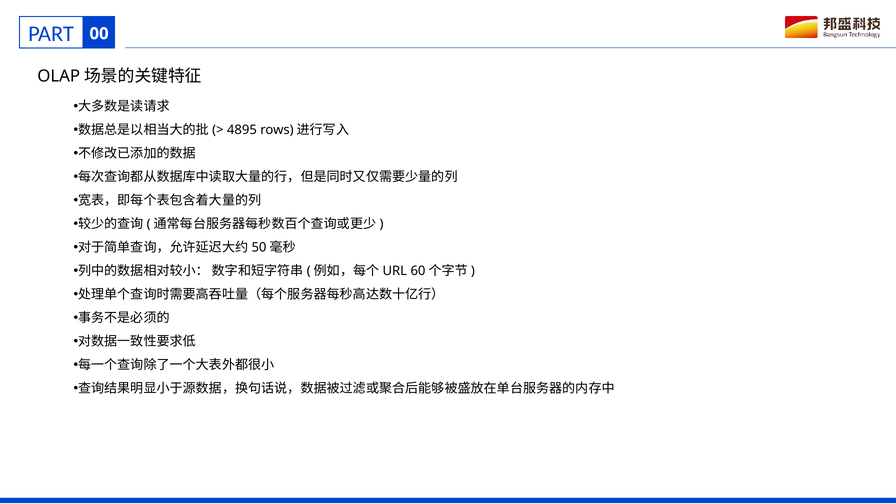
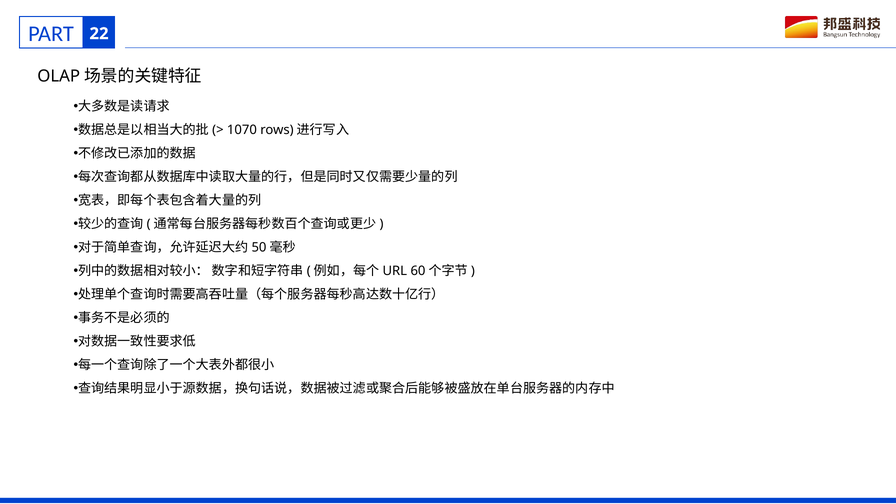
00: 00 -> 22 (99, 34)
4895: 4895 -> 1070 (242, 130)
